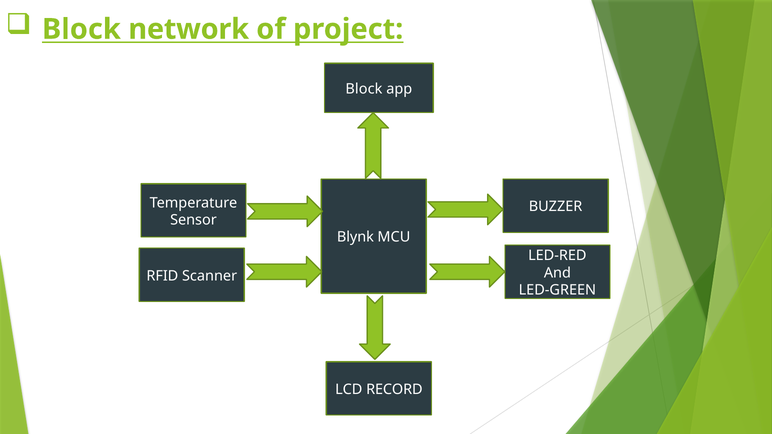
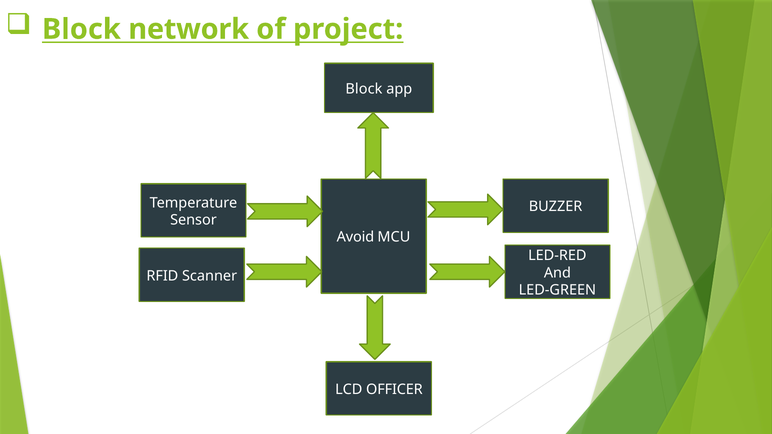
Blynk: Blynk -> Avoid (355, 237)
RECORD: RECORD -> OFFICER (394, 390)
